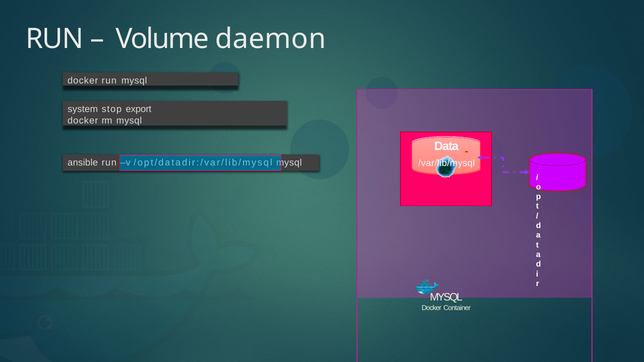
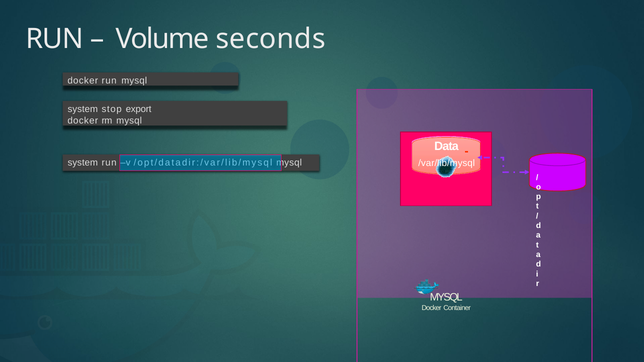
daemon: daemon -> seconds (271, 39)
ansible: ansible -> system (83, 163)
